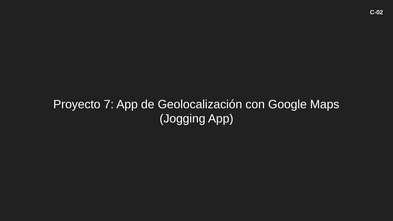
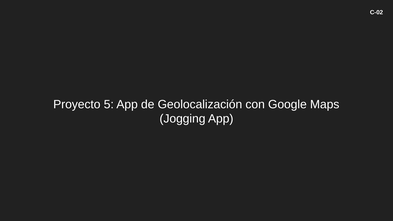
7: 7 -> 5 (109, 104)
